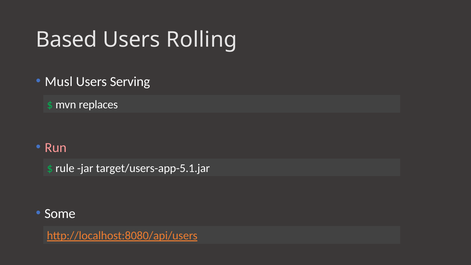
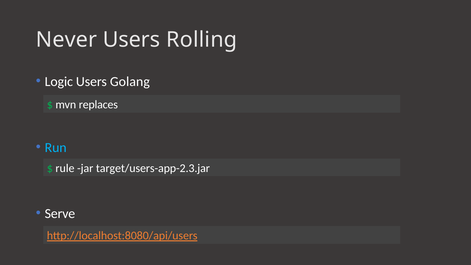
Based: Based -> Never (66, 40)
Musl: Musl -> Logic (59, 81)
Serving: Serving -> Golang (130, 81)
Run colour: pink -> light blue (56, 147)
target/users-app-5.1.jar: target/users-app-5.1.jar -> target/users-app-2.3.jar (153, 168)
Some: Some -> Serve (60, 213)
